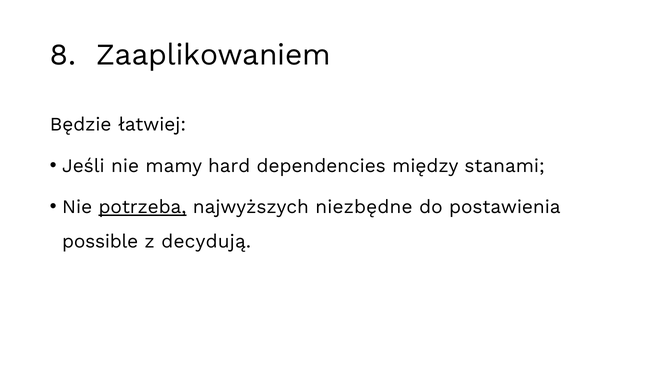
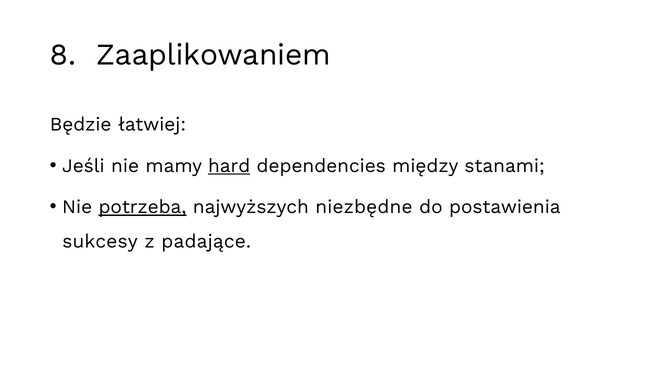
hard underline: none -> present (229, 166)
possible: possible -> sukcesy (100, 241)
decydują: decydują -> padające (206, 241)
